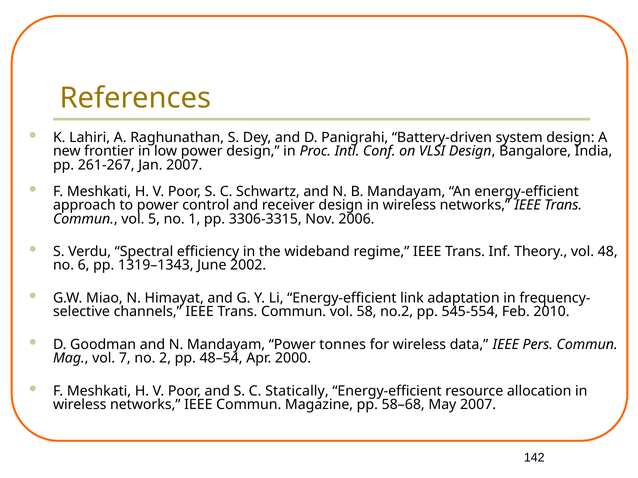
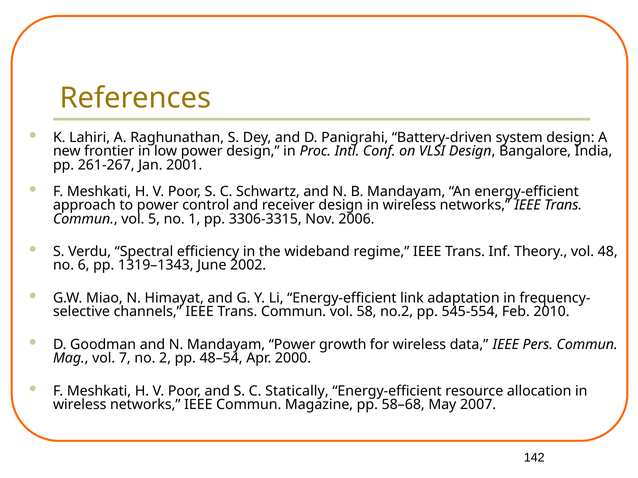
Jan 2007: 2007 -> 2001 (184, 165)
tonnes: tonnes -> growth (343, 345)
